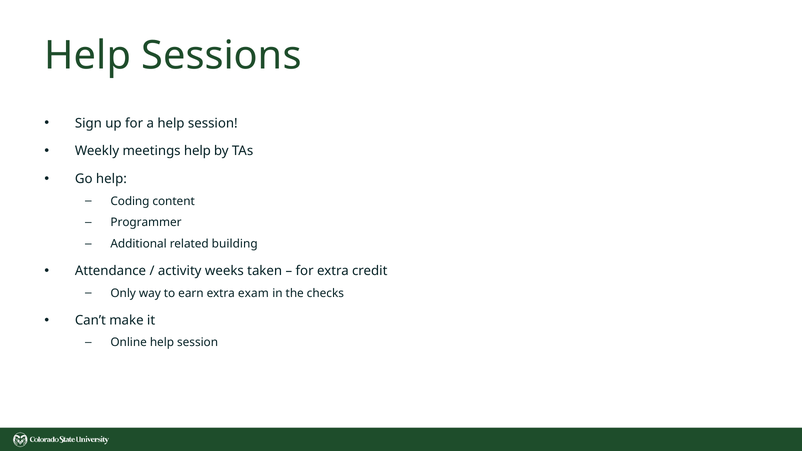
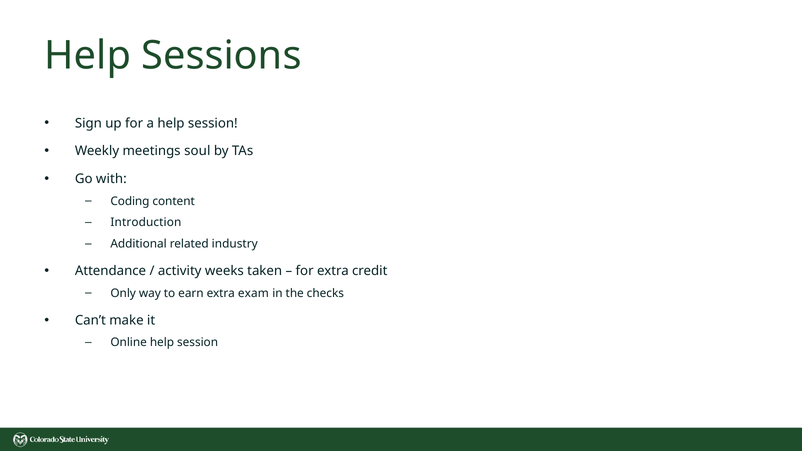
meetings help: help -> soul (197, 151)
Go help: help -> with (111, 179)
Programmer: Programmer -> Introduction (146, 223)
building: building -> industry (235, 244)
